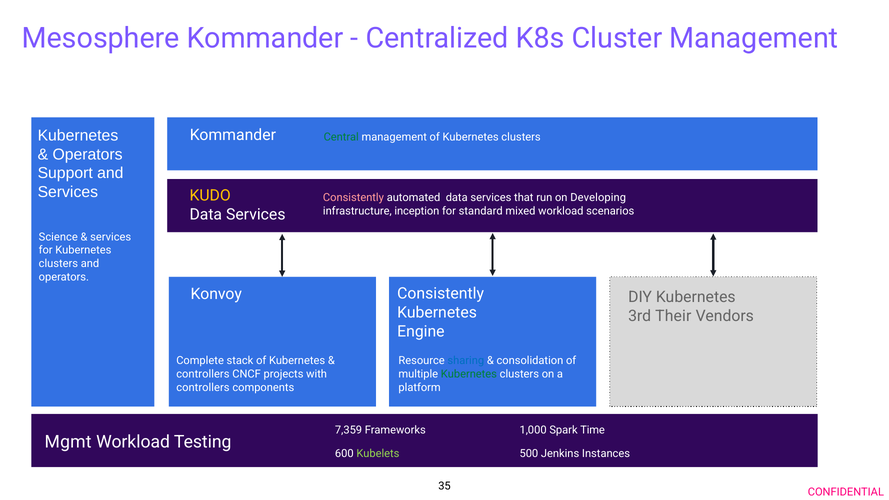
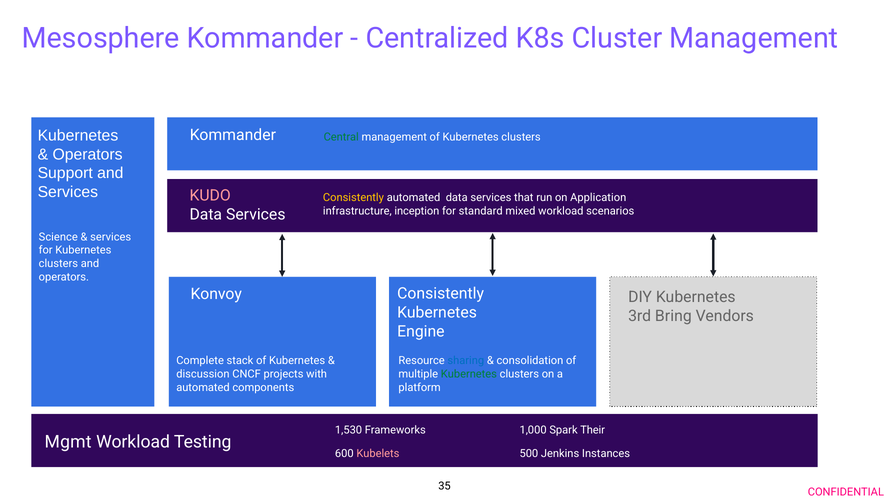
Consistently colour: pink -> yellow (353, 198)
Developing: Developing -> Application (598, 198)
KUDO colour: yellow -> pink (210, 196)
Their: Their -> Bring (673, 316)
controllers: controllers -> discussion (203, 374)
controllers: controllers -> automated (203, 387)
7,359: 7,359 -> 1,530 (349, 430)
Time: Time -> Their (593, 430)
Kubelets colour: light green -> pink (378, 454)
